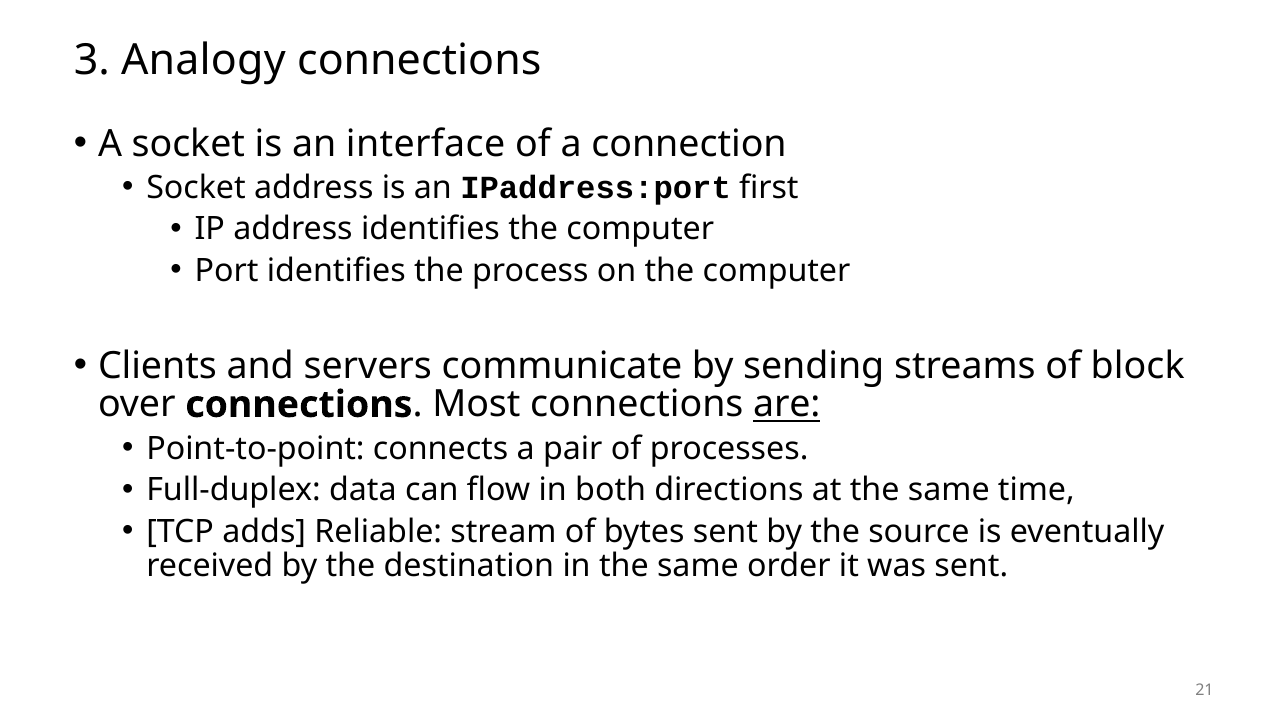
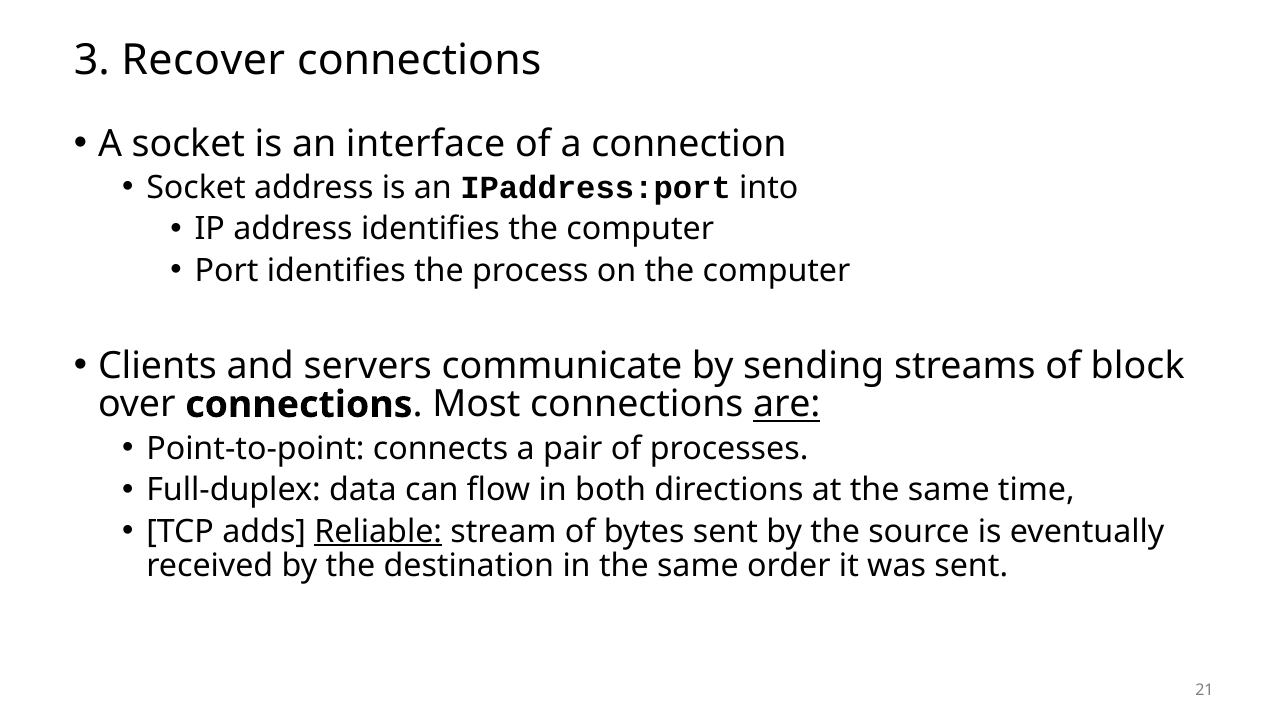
Analogy: Analogy -> Recover (203, 60)
first: first -> into (769, 188)
Reliable underline: none -> present (378, 532)
